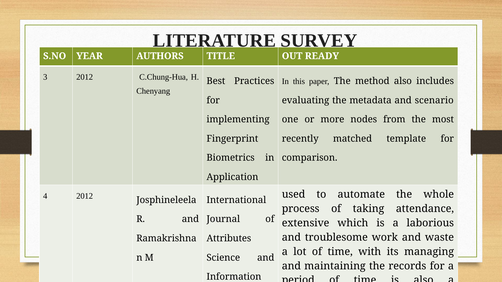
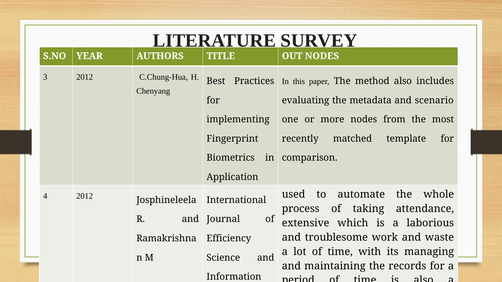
OUT READY: READY -> NODES (322, 56)
Attributes: Attributes -> Efficiency (229, 239)
